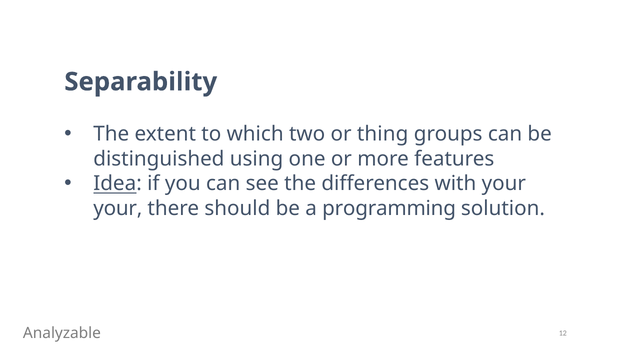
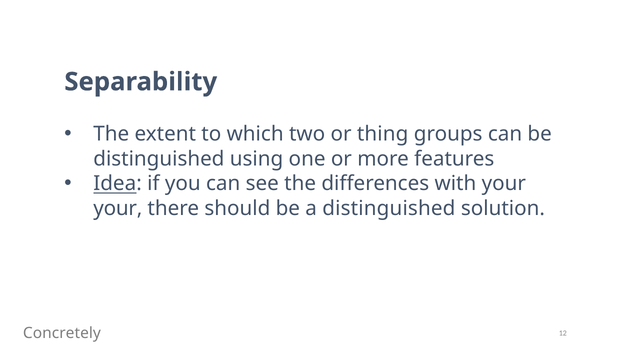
a programming: programming -> distinguished (389, 208)
Analyzable: Analyzable -> Concretely (62, 333)
